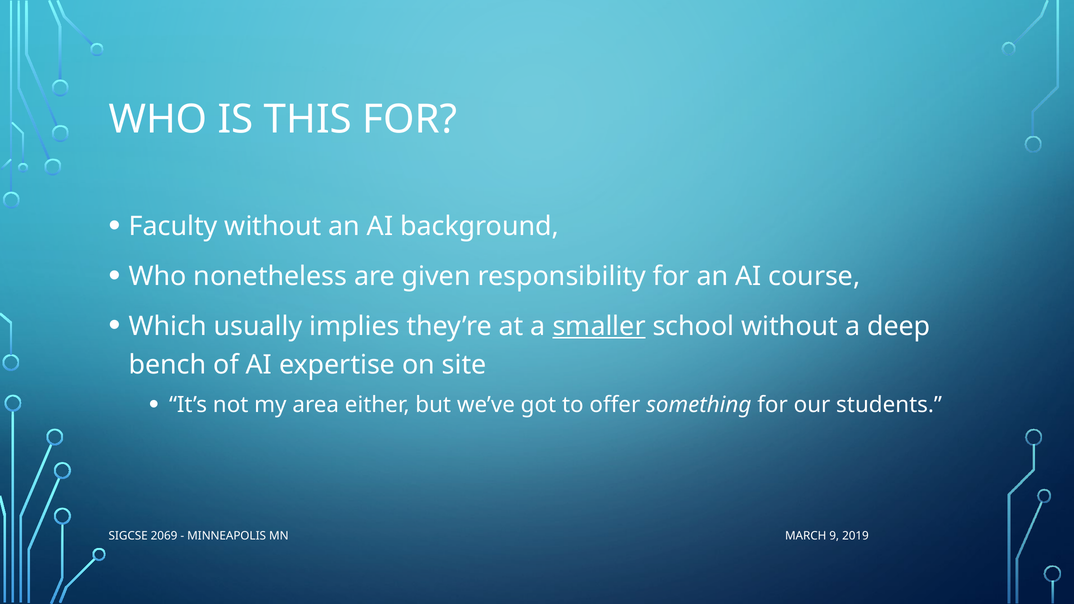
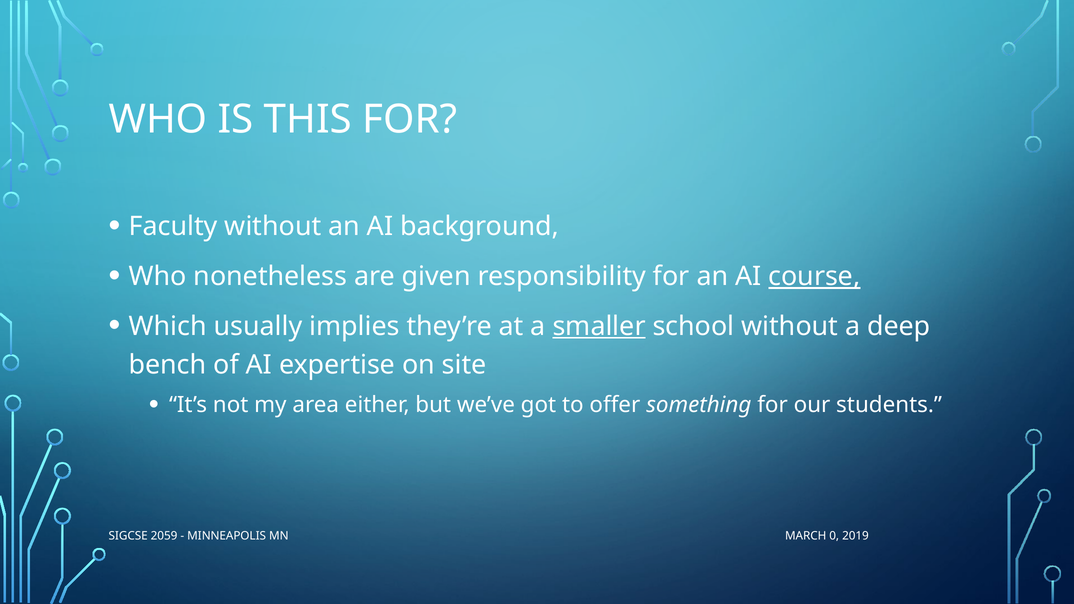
course underline: none -> present (814, 276)
2069: 2069 -> 2059 (164, 536)
9: 9 -> 0 (834, 536)
